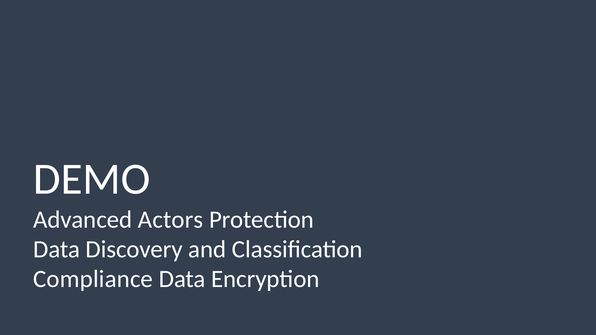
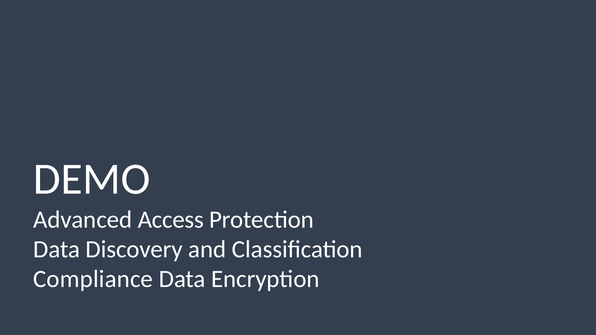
Actors: Actors -> Access (171, 220)
